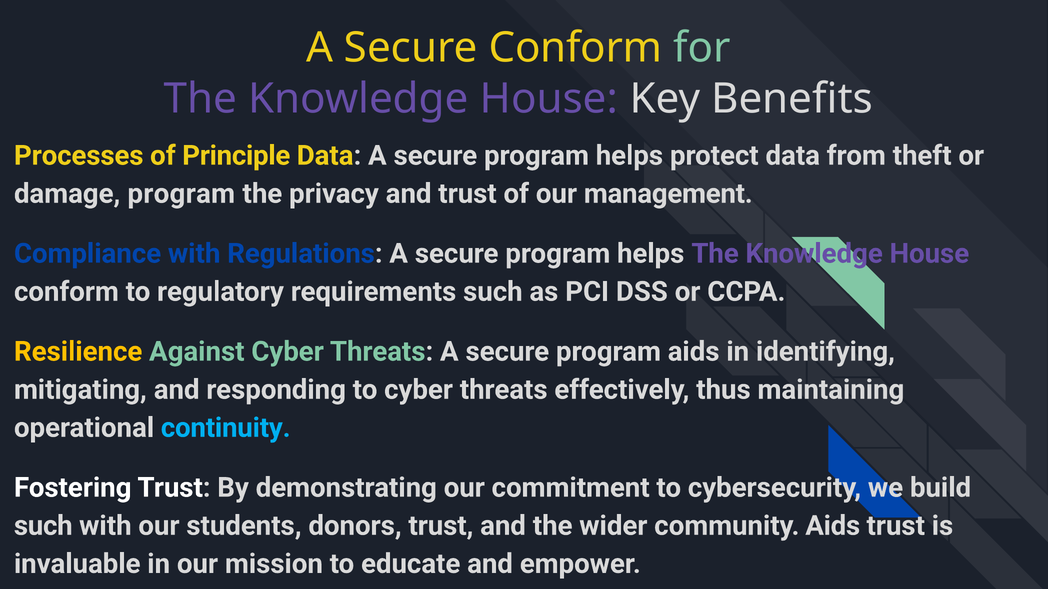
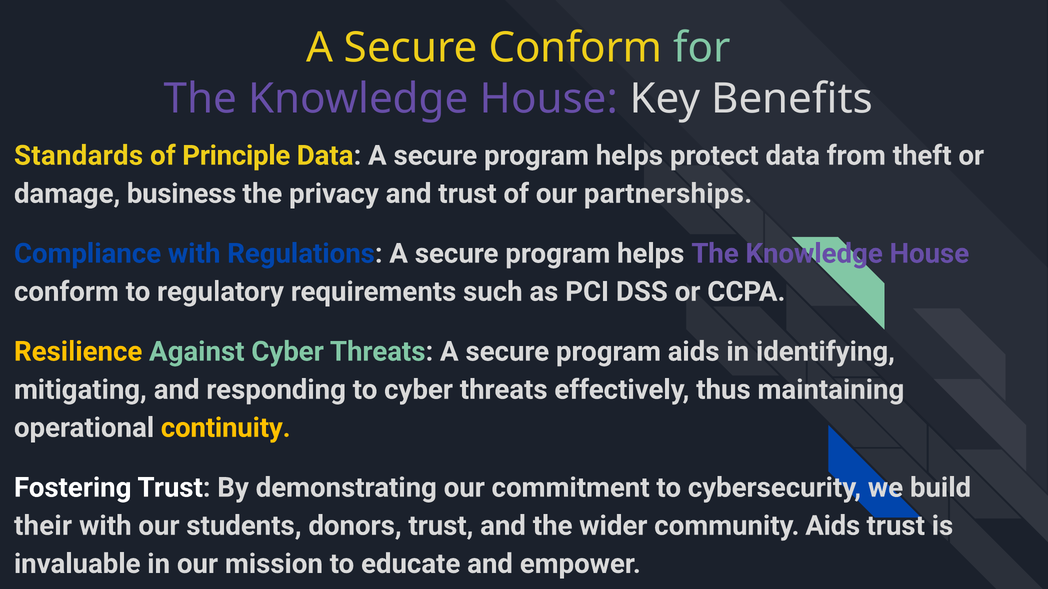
Processes: Processes -> Standards (79, 156)
damage program: program -> business (182, 194)
management: management -> partnerships (668, 194)
continuity colour: light blue -> yellow (226, 428)
such: such -> their (43, 526)
